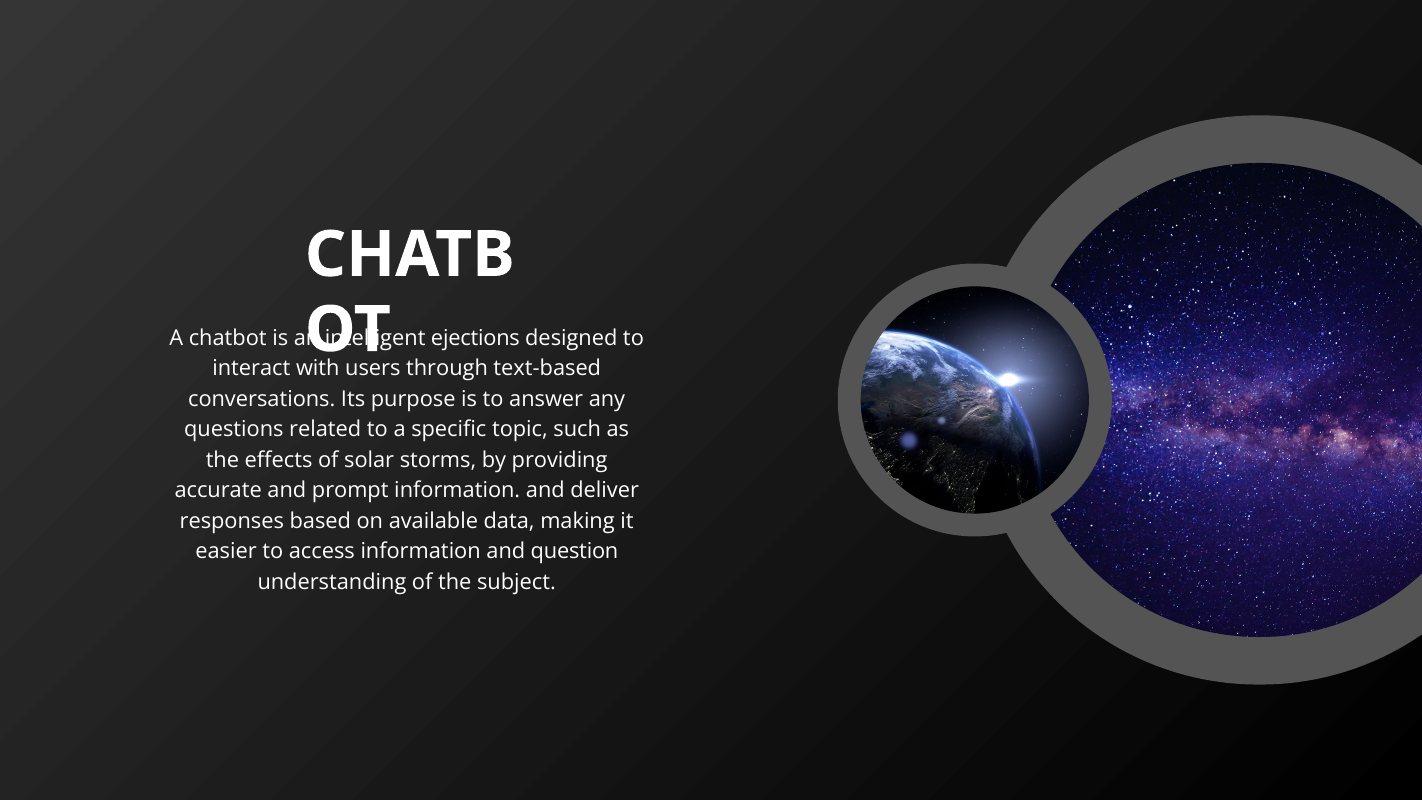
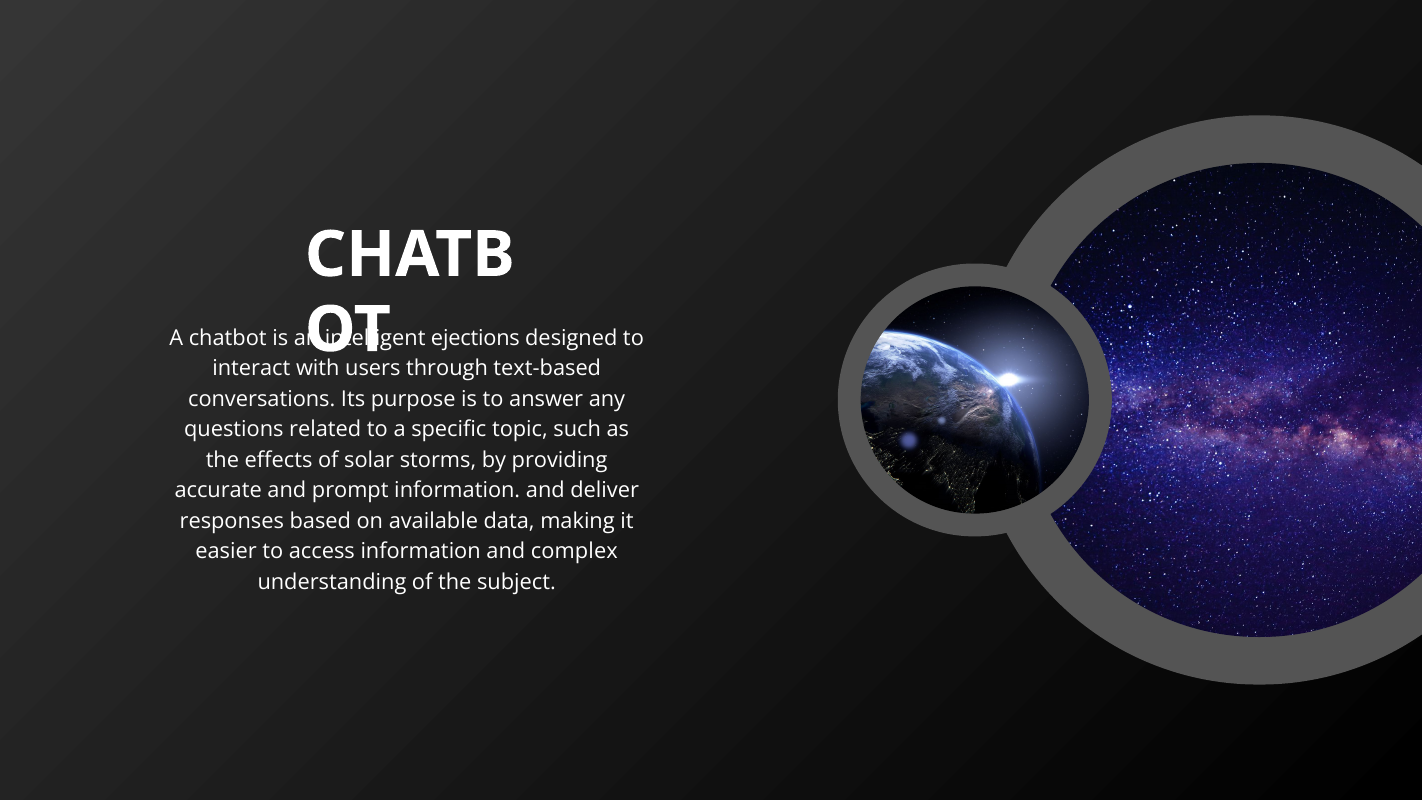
question: question -> complex (574, 551)
